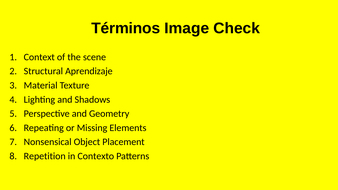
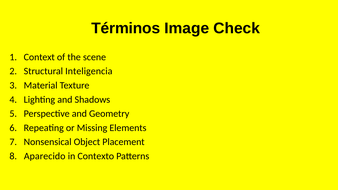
Aprendizaje: Aprendizaje -> Inteligencia (89, 71)
Repetition: Repetition -> Aparecido (45, 156)
